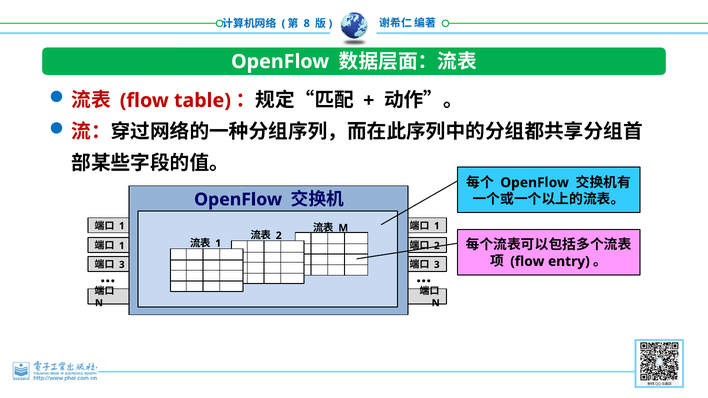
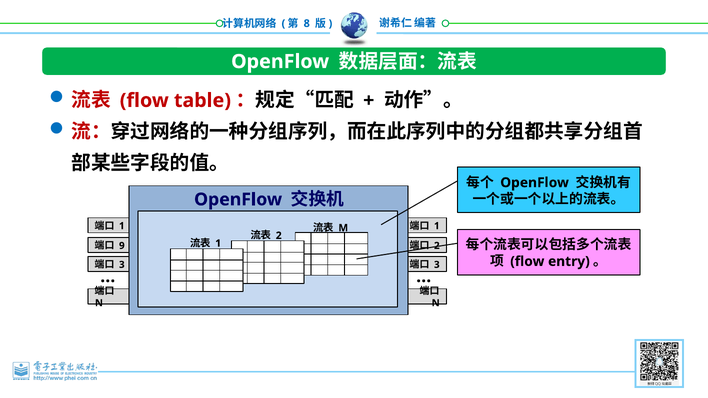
1: 1 -> 9 (122, 246)
